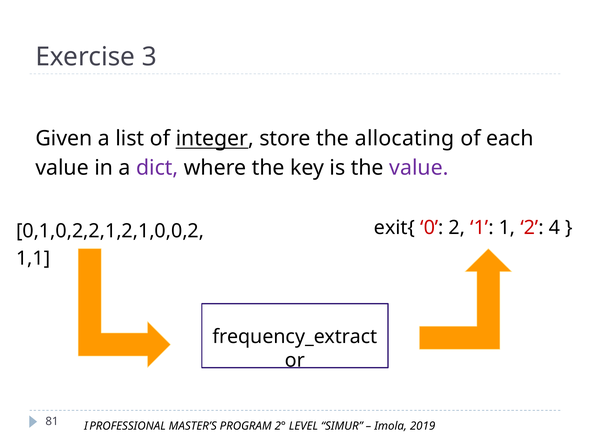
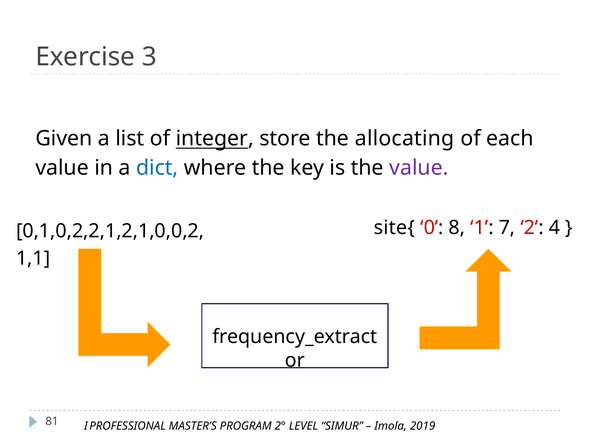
dict colour: purple -> blue (157, 168)
exit{: exit{ -> site{ (394, 227)
0 2: 2 -> 8 (457, 227)
1 1: 1 -> 7 (507, 227)
